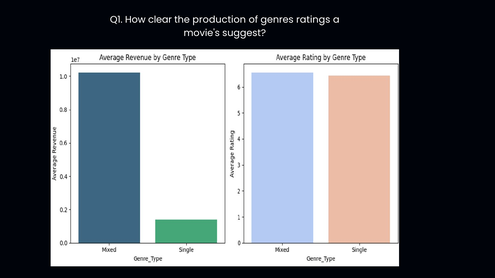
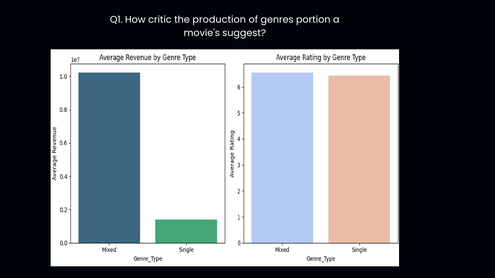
clear: clear -> critic (160, 20)
ratings: ratings -> portion (313, 20)
